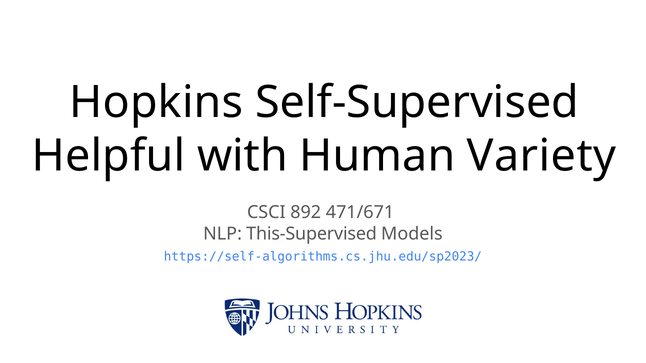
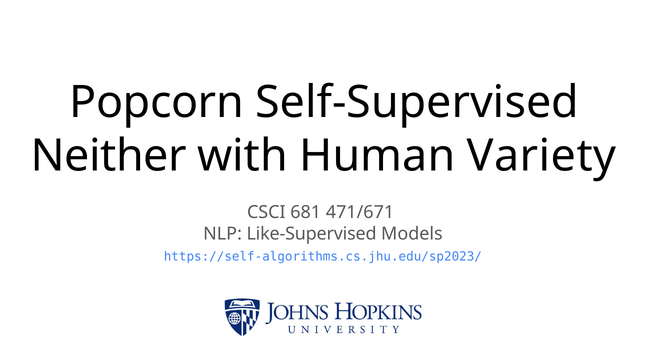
Hopkins: Hopkins -> Popcorn (157, 102)
Helpful: Helpful -> Neither (109, 156)
892: 892 -> 681 (306, 212)
This-Supervised: This-Supervised -> Like-Supervised (312, 234)
